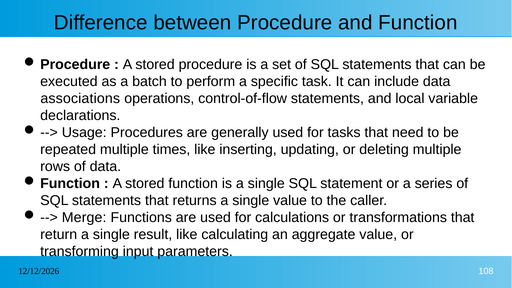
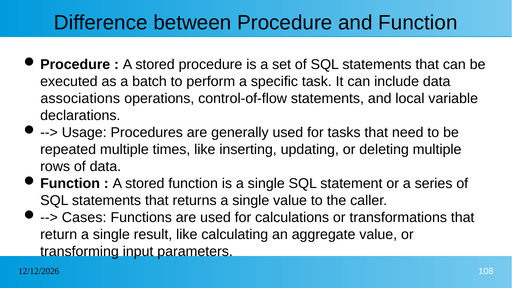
Merge: Merge -> Cases (84, 218)
